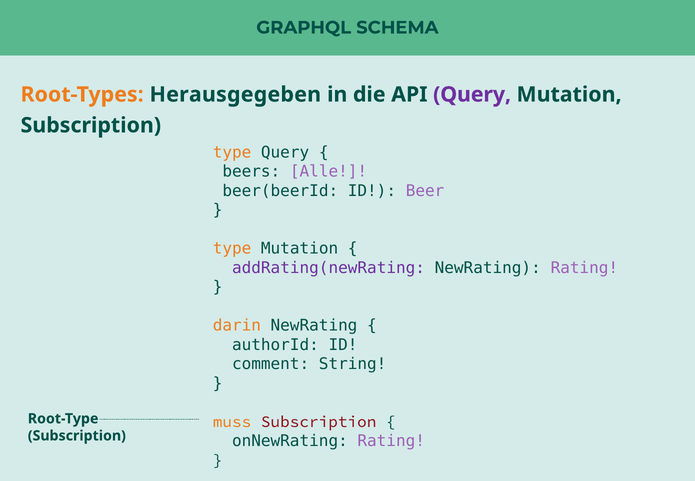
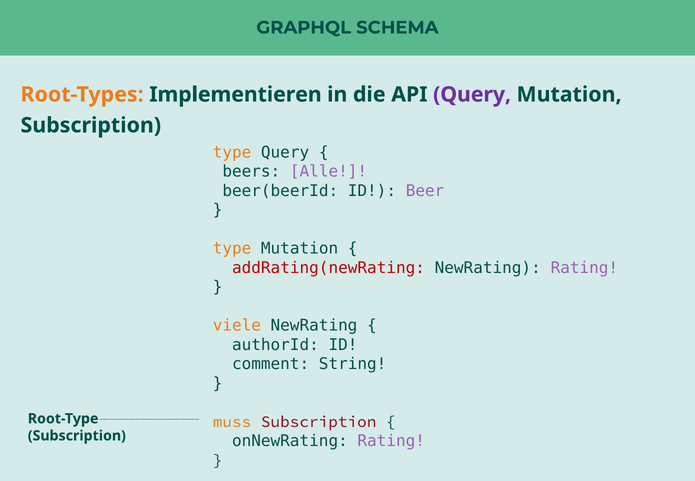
Herausgegeben: Herausgegeben -> Implementieren (235, 95)
addRating(newRating colour: purple -> red (329, 268)
darin: darin -> viele (237, 326)
